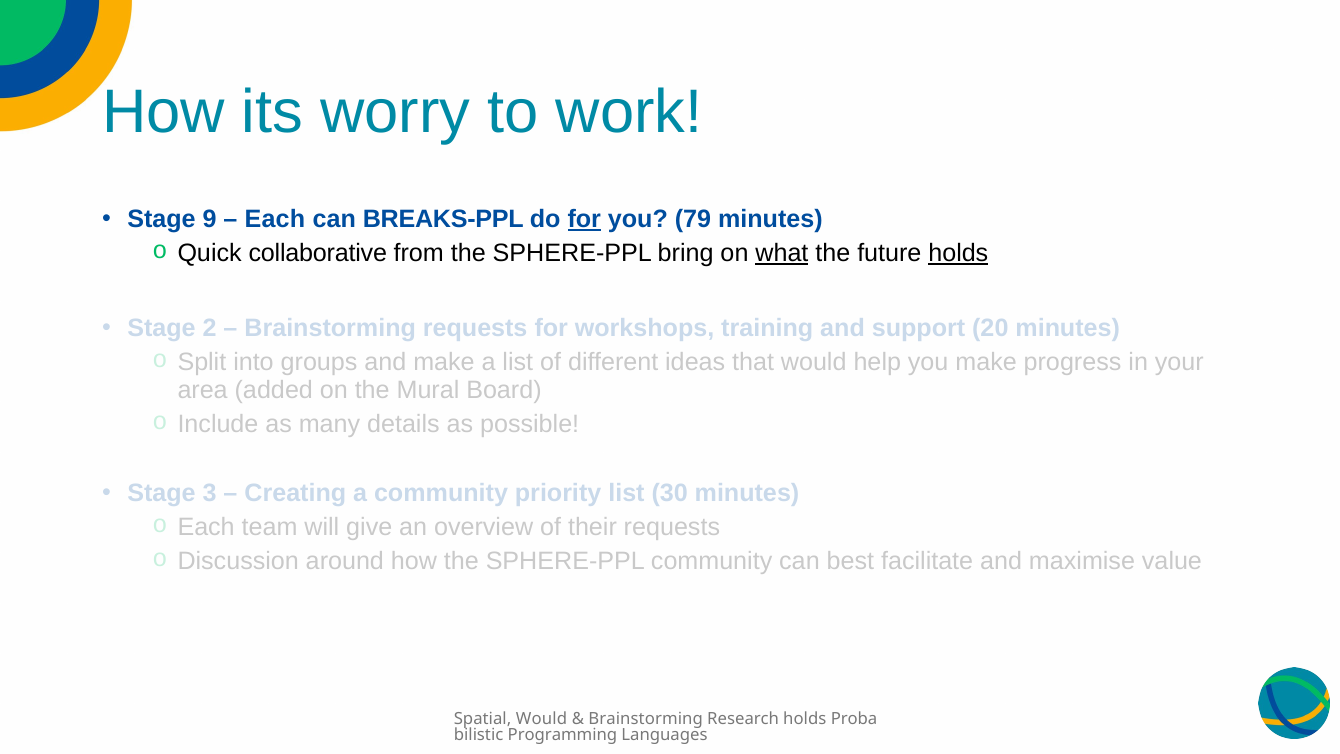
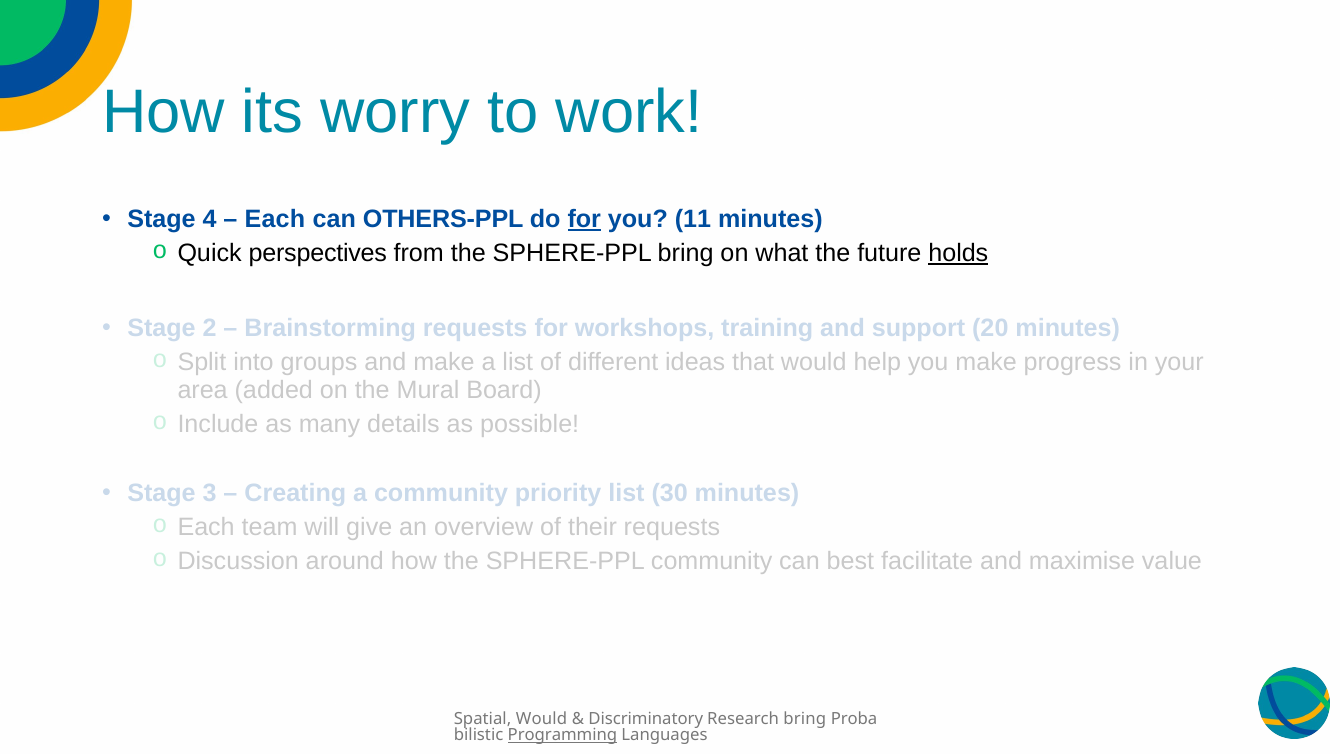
9: 9 -> 4 (210, 219)
BREAKS-PPL: BREAKS-PPL -> OTHERS-PPL (443, 219)
79: 79 -> 11 (693, 219)
collaborative: collaborative -> perspectives (318, 253)
what underline: present -> none (782, 253)
Brainstorming: Brainstorming -> Discriminatory (646, 718)
Research holds: holds -> bring (805, 718)
Programming underline: none -> present (562, 735)
